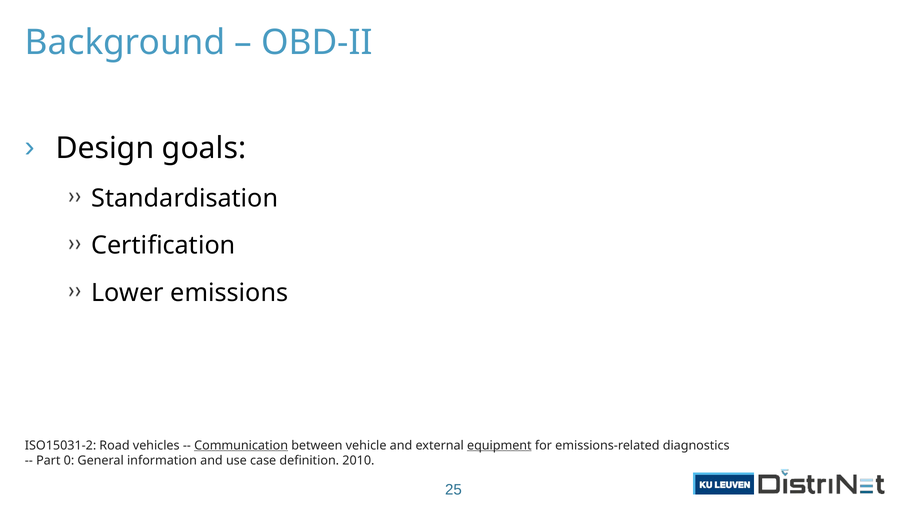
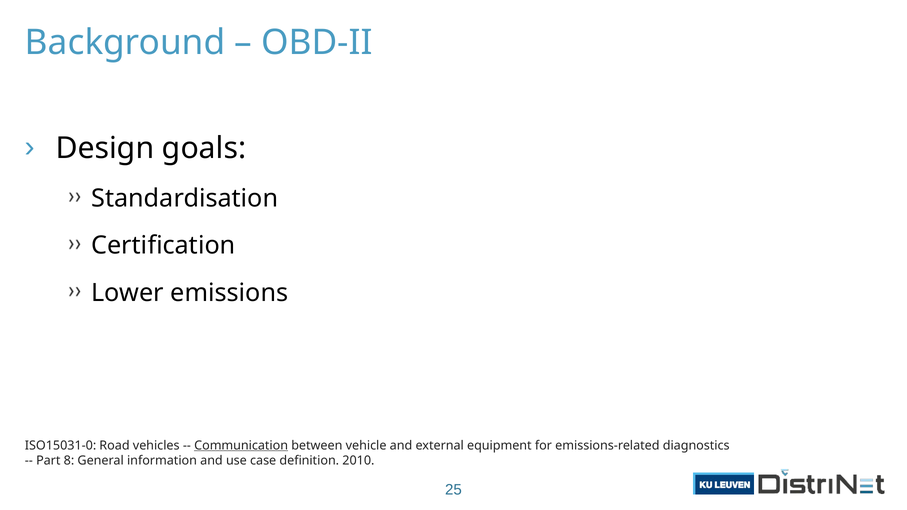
ISO15031-2: ISO15031-2 -> ISO15031-0 (61, 446)
equipment underline: present -> none (499, 446)
0: 0 -> 8 (69, 461)
